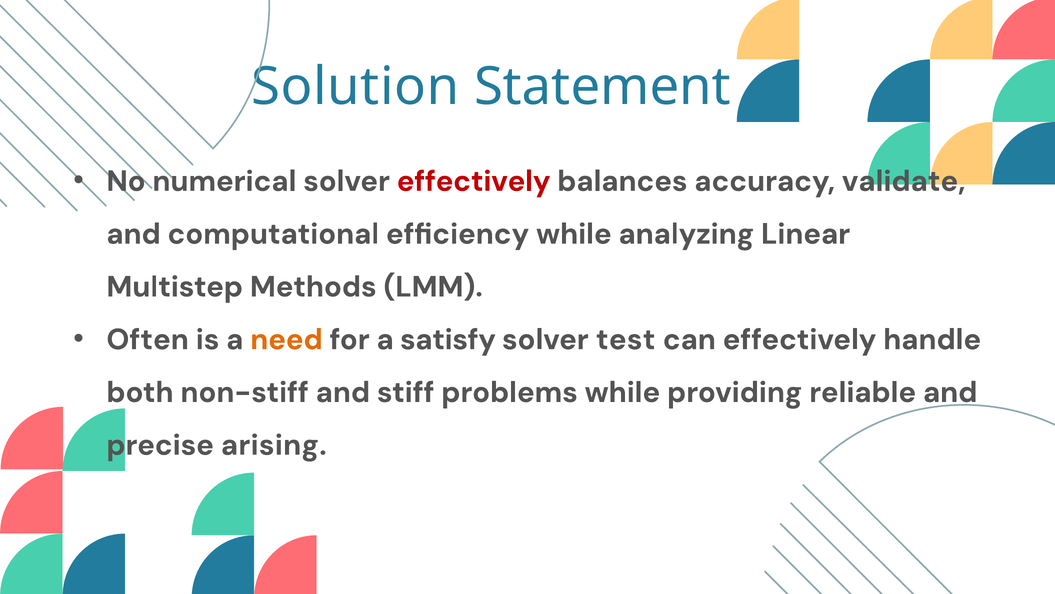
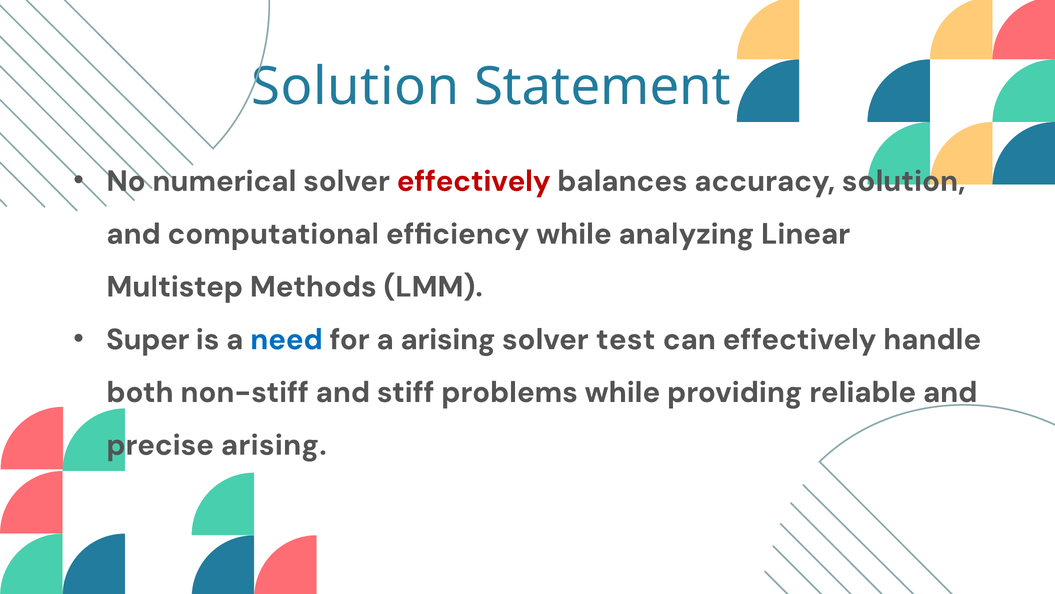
accuracy validate: validate -> solution (904, 181)
Often: Often -> Super (148, 339)
need colour: orange -> blue (286, 339)
a satisfy: satisfy -> arising (448, 339)
